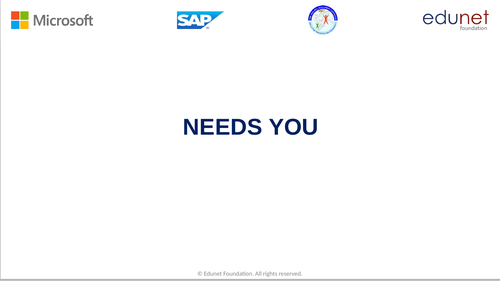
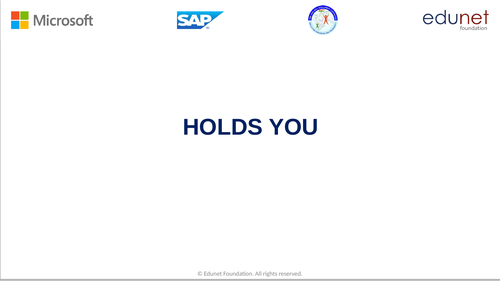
NEEDS: NEEDS -> HOLDS (223, 128)
